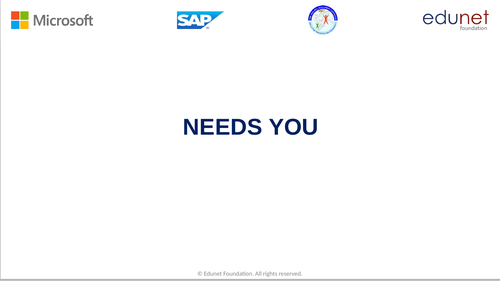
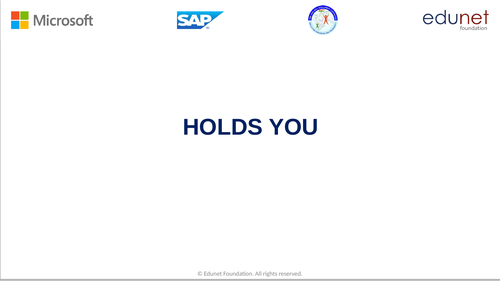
NEEDS: NEEDS -> HOLDS (223, 128)
